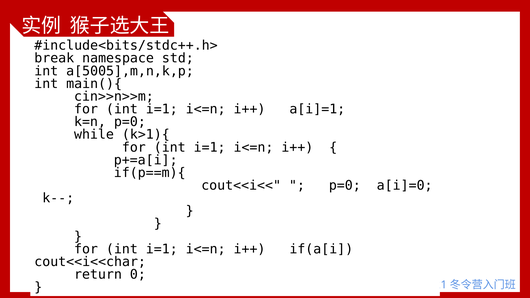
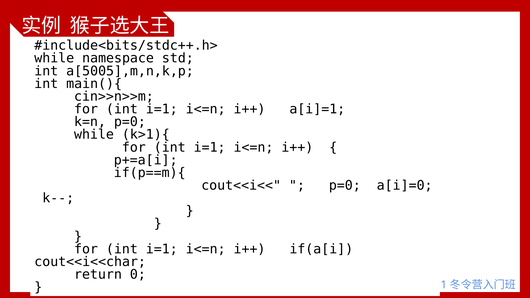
break: break -> while (54, 58)
